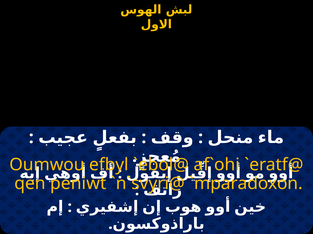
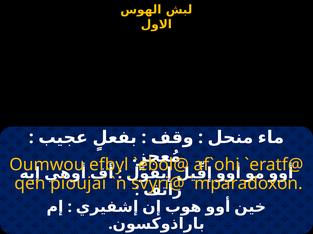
peniwt: peniwt -> pioujai (78, 184)
